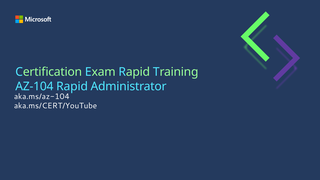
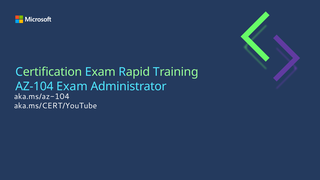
AZ-104 Rapid: Rapid -> Exam (72, 86)
